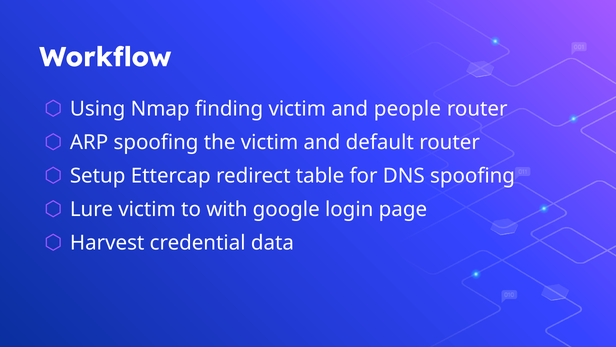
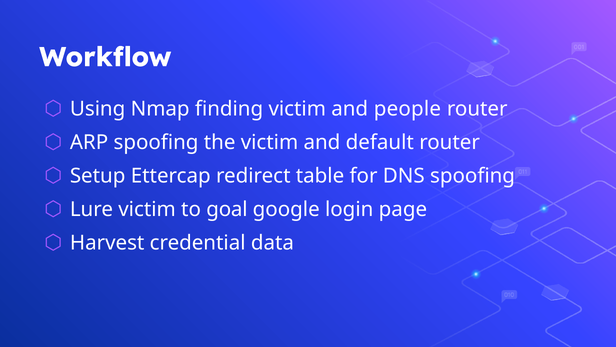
with: with -> goal (227, 209)
